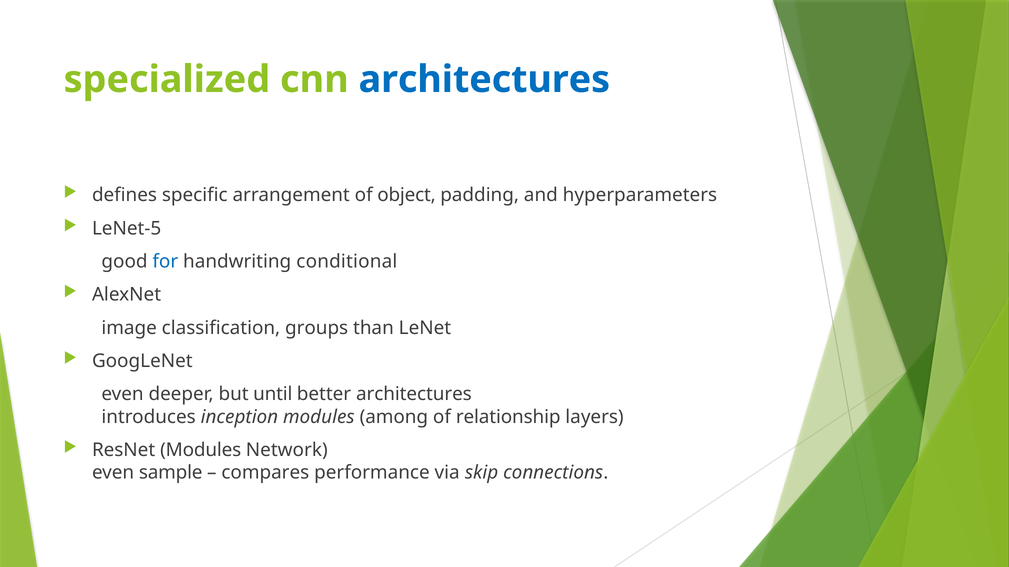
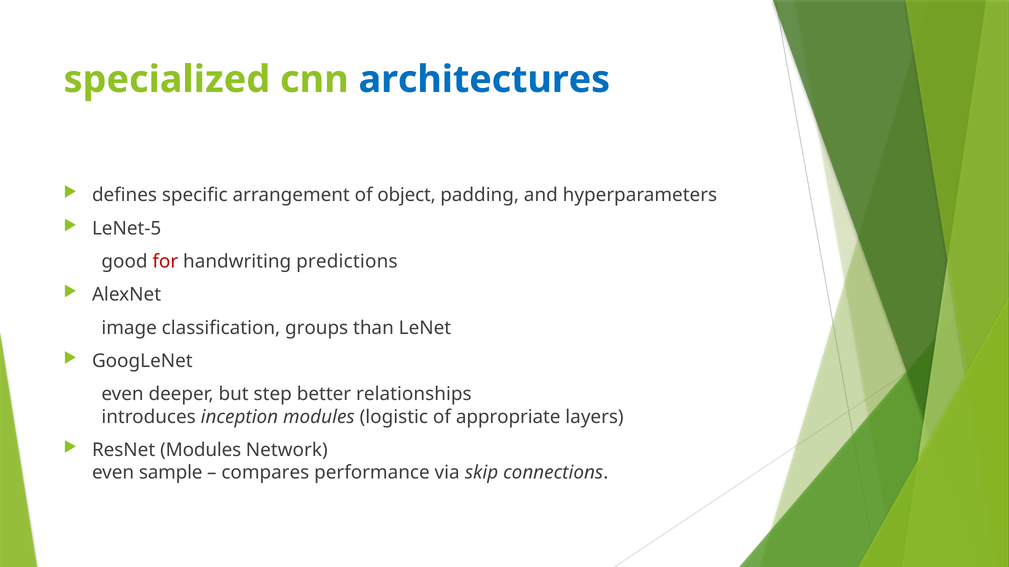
for colour: blue -> red (165, 262)
conditional: conditional -> predictions (347, 262)
until: until -> step (273, 395)
better architectures: architectures -> relationships (414, 395)
among: among -> logistic (394, 417)
relationship: relationship -> appropriate (508, 417)
